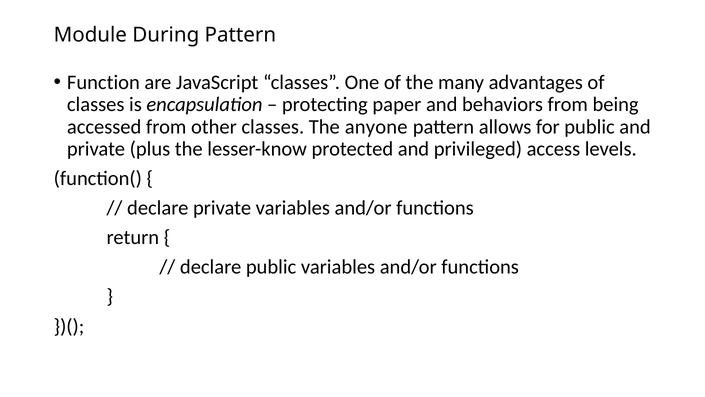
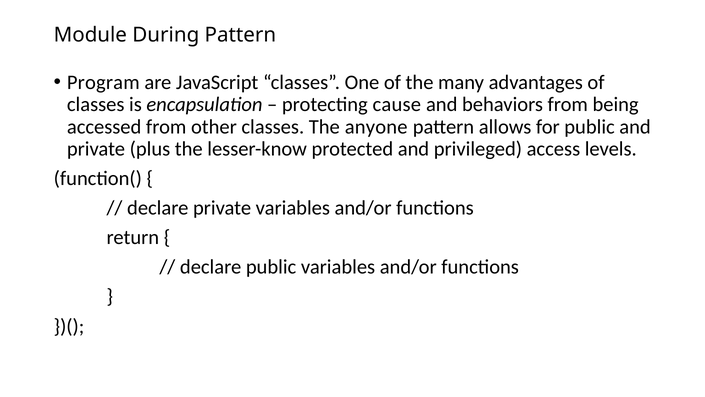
Function: Function -> Program (103, 82)
paper: paper -> cause (397, 104)
